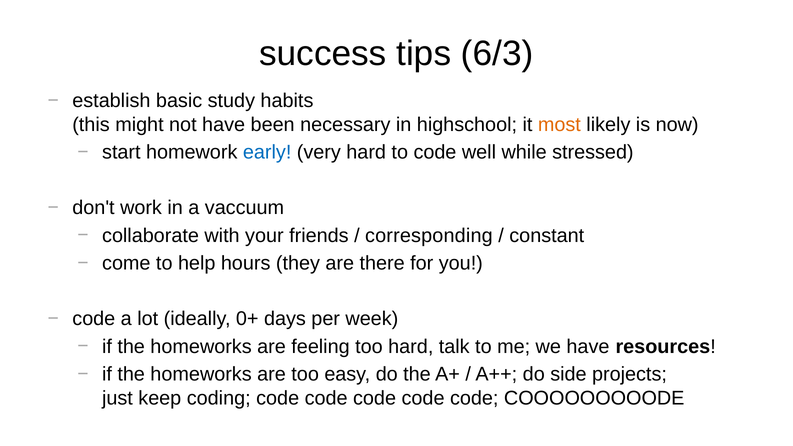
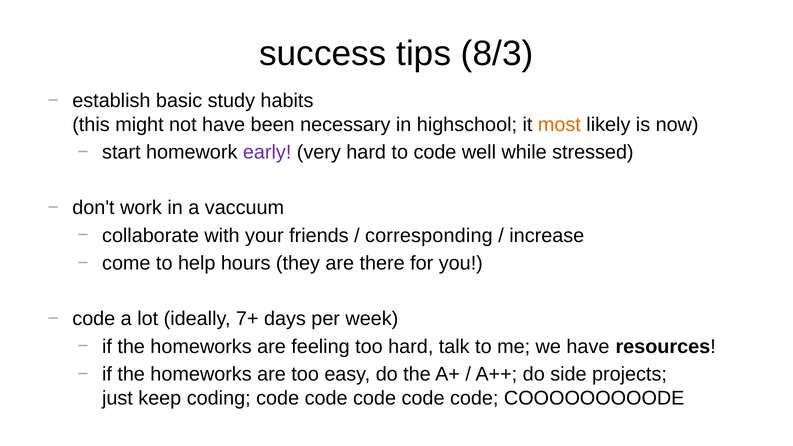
6/3: 6/3 -> 8/3 (497, 53)
early colour: blue -> purple (267, 152)
constant: constant -> increase (547, 236)
0+: 0+ -> 7+ (247, 319)
